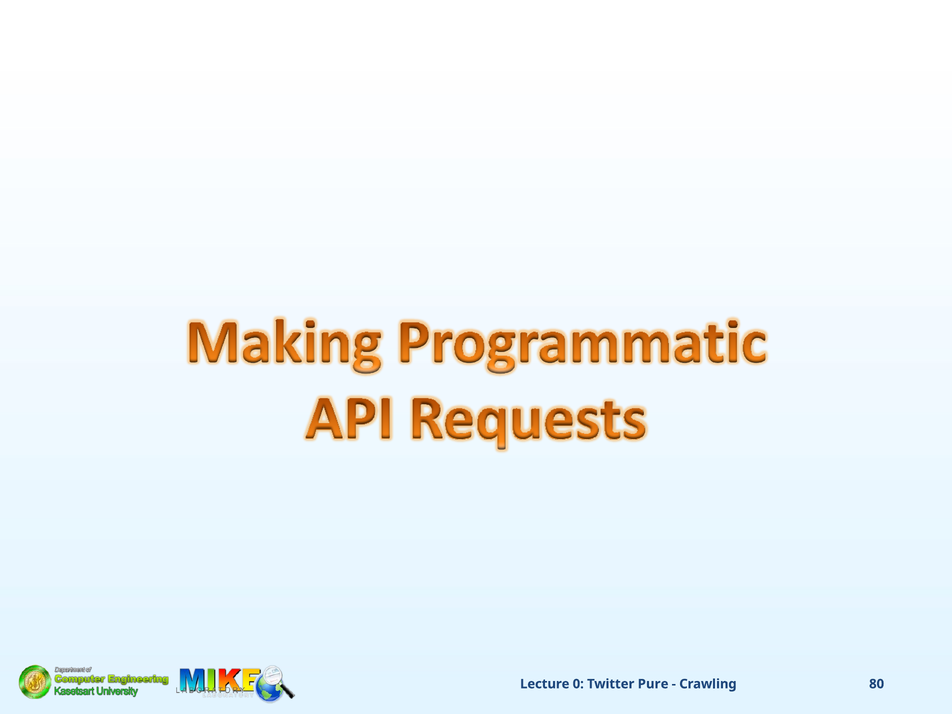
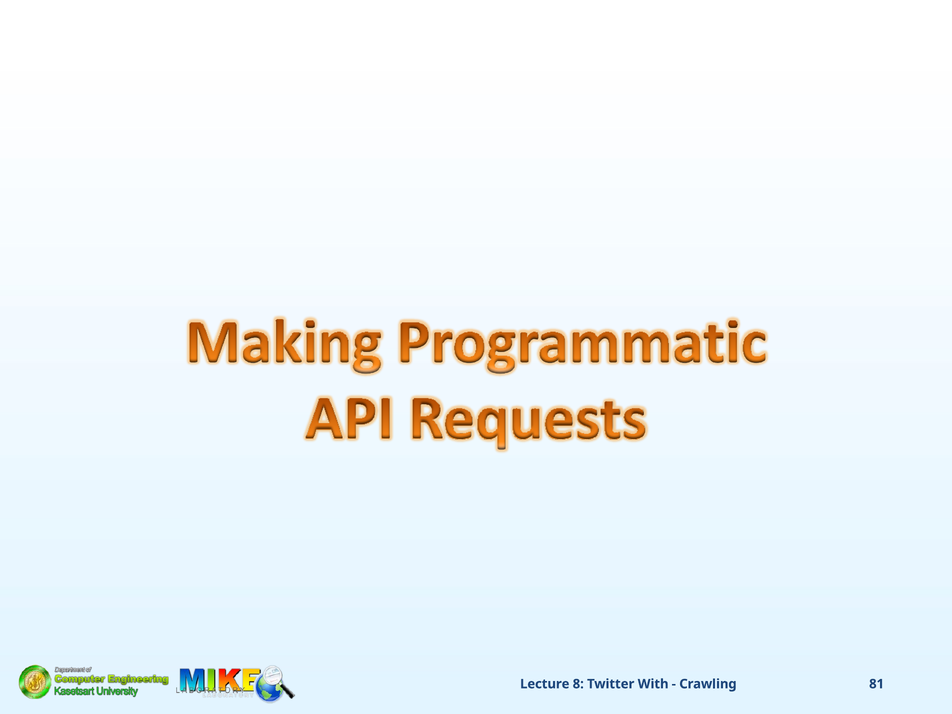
0: 0 -> 8 (578, 684)
Pure: Pure -> With (653, 684)
80: 80 -> 81 (877, 684)
